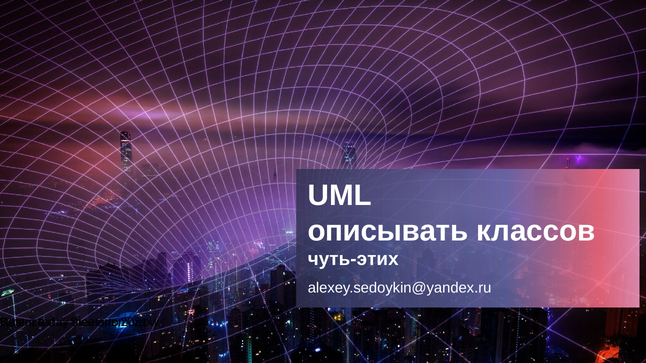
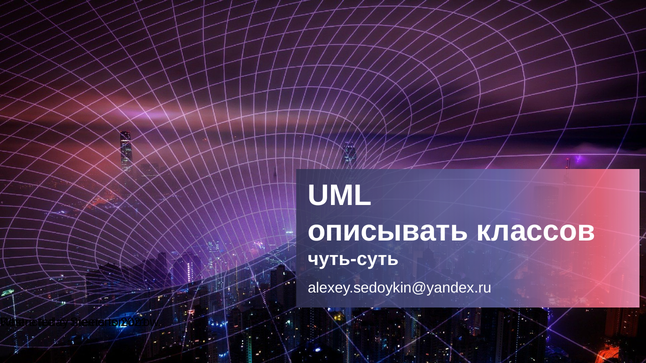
чуть-этих: чуть-этих -> чуть-суть (353, 259)
